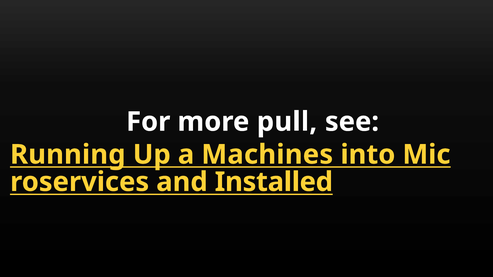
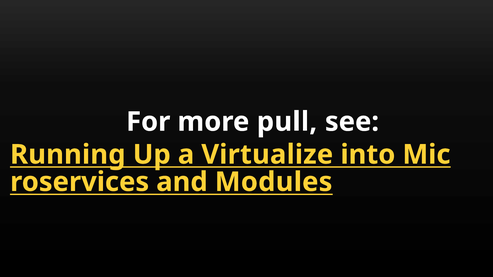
Machines: Machines -> Virtualize (267, 155)
Installed: Installed -> Modules (274, 182)
